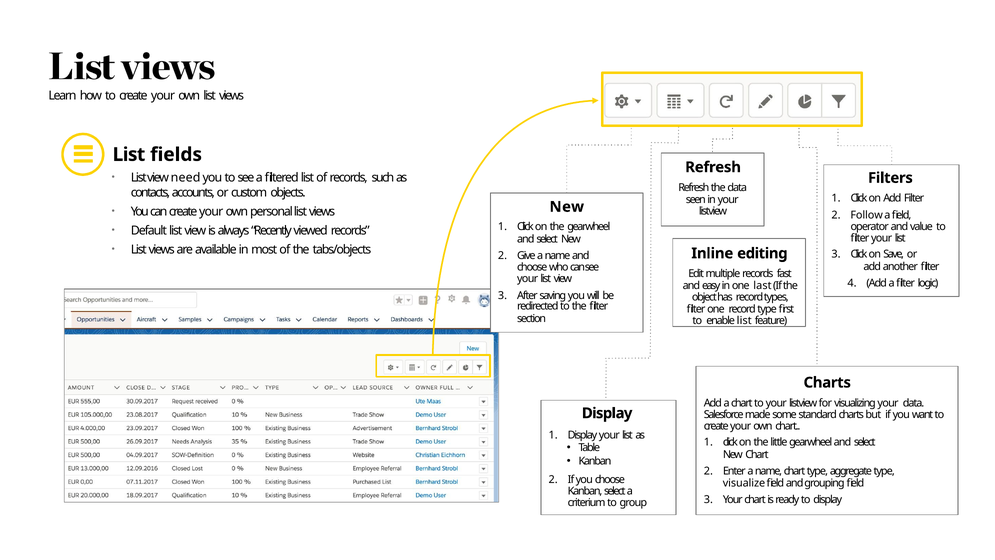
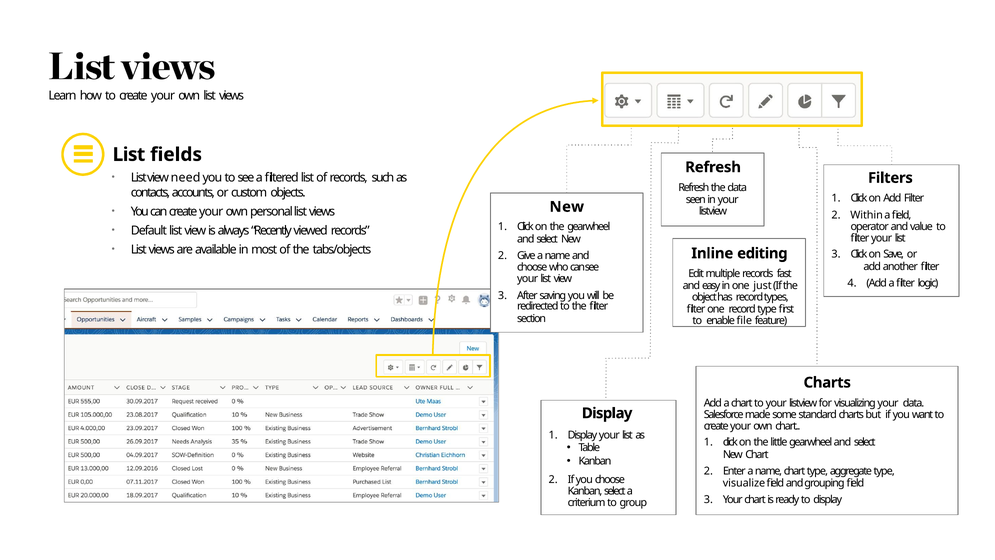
Follow: Follow -> Within (867, 215)
last: last -> just (763, 285)
enable list: list -> file (744, 321)
